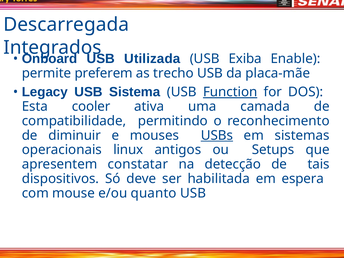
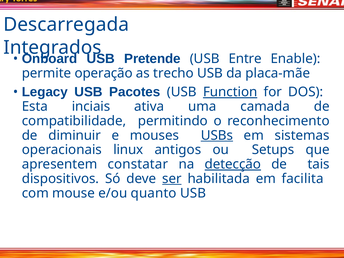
Utilizada: Utilizada -> Pretende (152, 59)
Exiba: Exiba -> Entre (245, 59)
preferem: preferem -> operação (104, 73)
Sistema: Sistema -> Pacotes (135, 92)
cooler: cooler -> inciais (91, 106)
detecção underline: none -> present (233, 164)
ser underline: none -> present (172, 179)
espera: espera -> facilita (303, 179)
